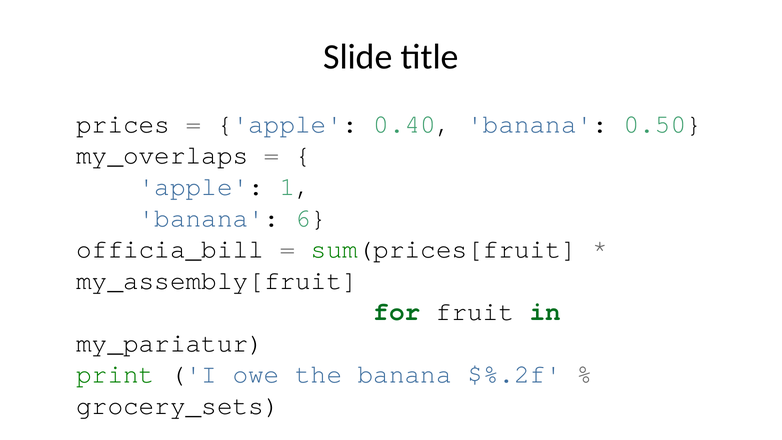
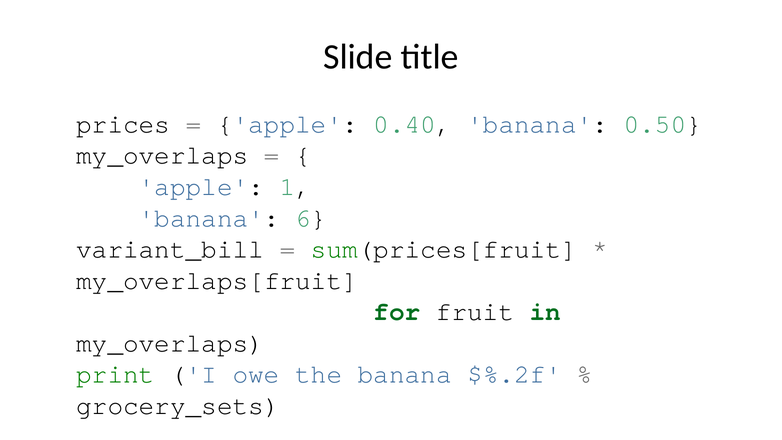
officia_bill: officia_bill -> variant_bill (170, 249)
my_assembly[fruit: my_assembly[fruit -> my_overlaps[fruit (217, 280)
my_pariatur: my_pariatur -> my_overlaps (170, 343)
